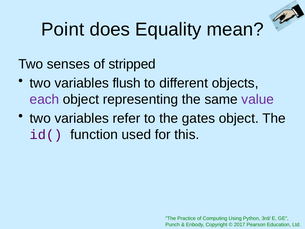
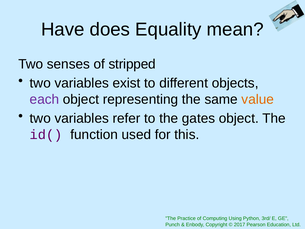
Point: Point -> Have (63, 30)
flush: flush -> exist (127, 83)
value colour: purple -> orange (258, 99)
